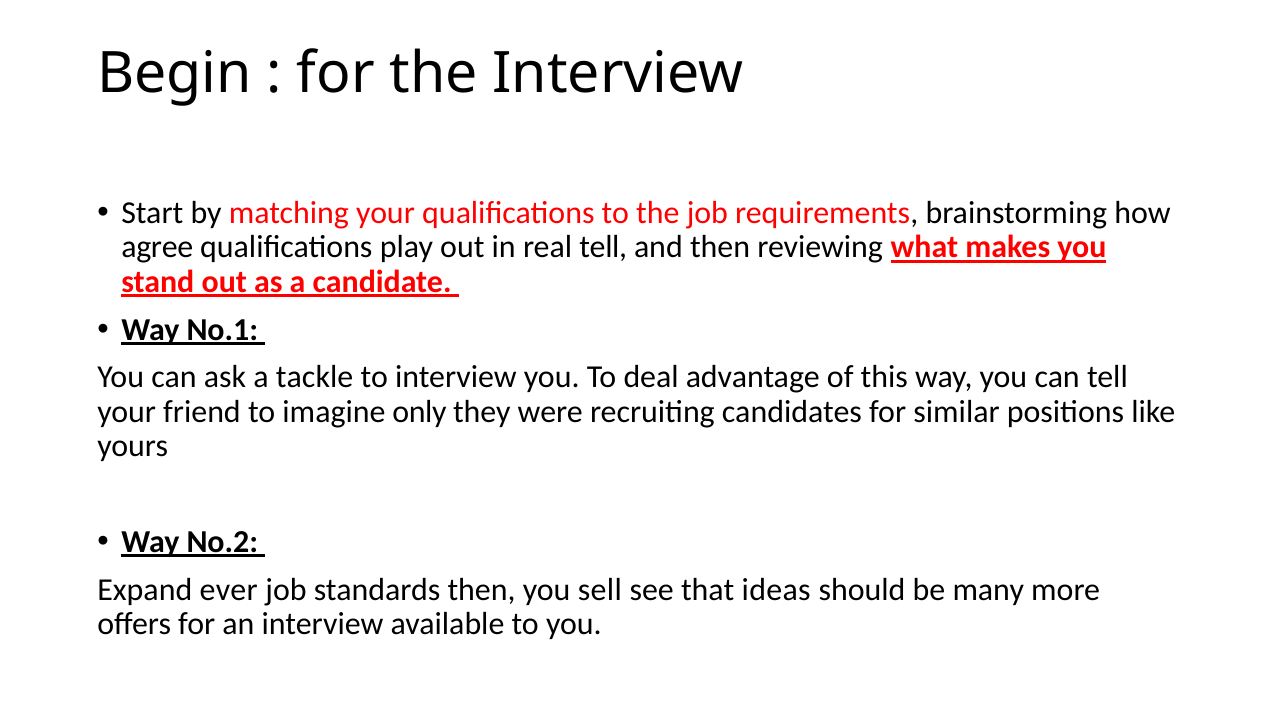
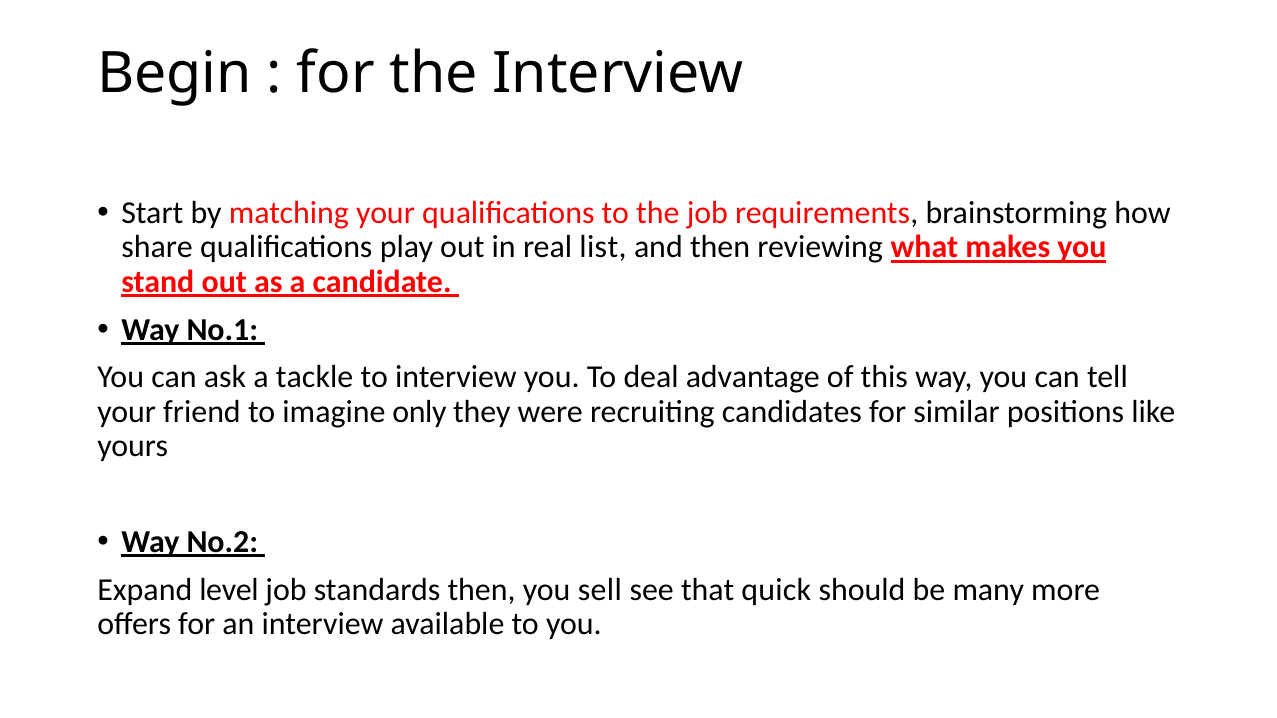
agree: agree -> share (157, 248)
real tell: tell -> list (603, 248)
ever: ever -> level (229, 590)
ideas: ideas -> quick (776, 590)
